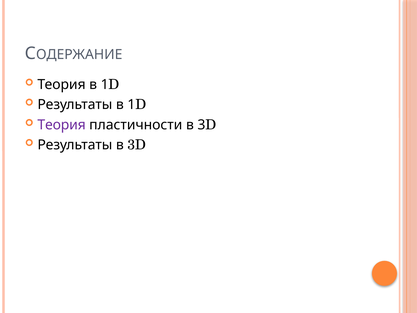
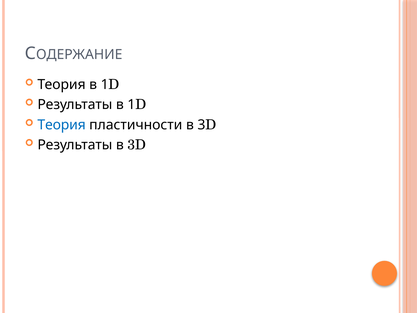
Теория colour: purple -> blue (62, 125)
